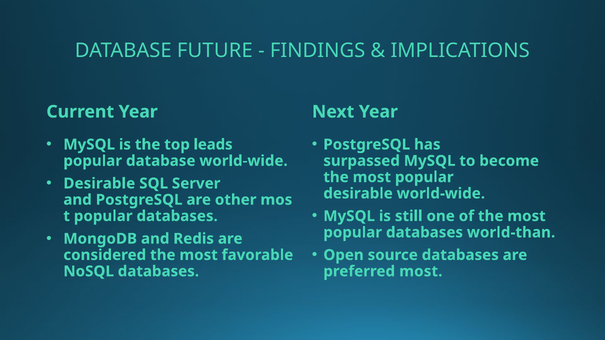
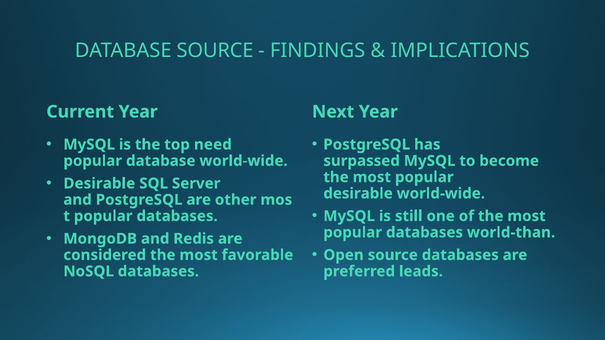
DATABASE FUTURE: FUTURE -> SOURCE (215, 51)
leads: leads -> need (213, 145)
preferred most: most -> leads (421, 272)
